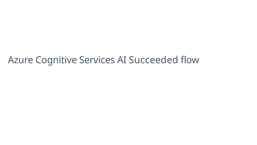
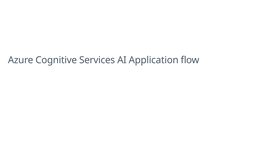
Succeeded: Succeeded -> Application (154, 60)
